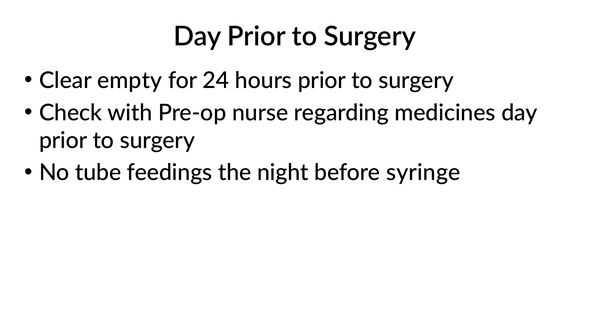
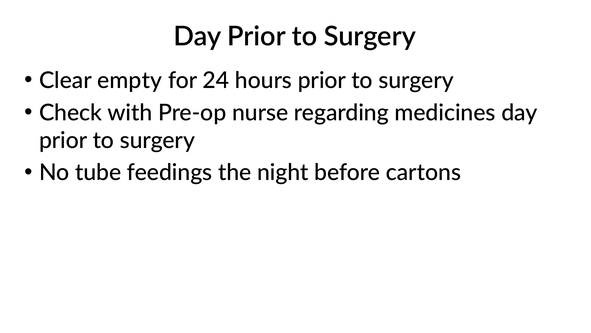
syringe: syringe -> cartons (423, 172)
